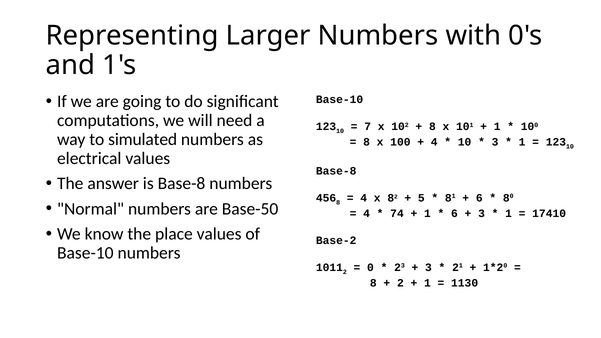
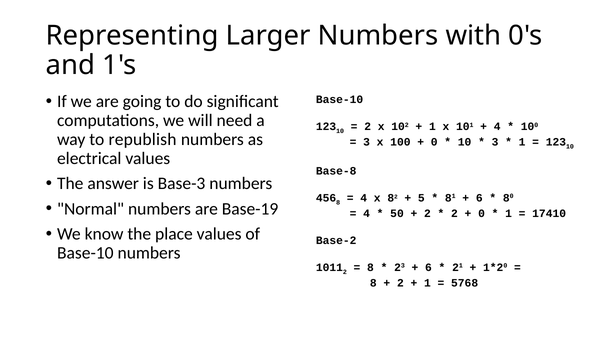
7: 7 -> 2 (368, 127)
8: 8 -> 1 (432, 127)
1: 1 -> 4 (497, 127)
simulated: simulated -> republish (142, 139)
8: 8 -> 3 (367, 142)
4: 4 -> 0 (434, 142)
is Base-8: Base-8 -> Base-3 (182, 184)
Base-50: Base-50 -> Base-19 (250, 209)
74: 74 -> 50 (397, 213)
1: 1 -> 2 (427, 213)
6: 6 -> 2 (454, 213)
3: 3 -> 0 (482, 213)
0: 0 -> 8 (370, 268)
3: 3 -> 6 (428, 268)
1130: 1130 -> 5768 (465, 283)
